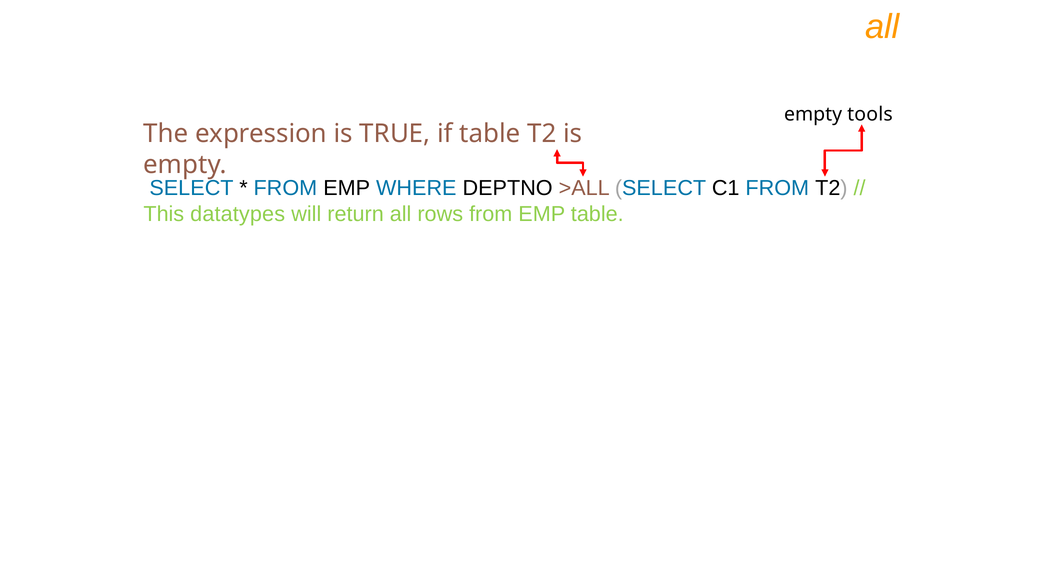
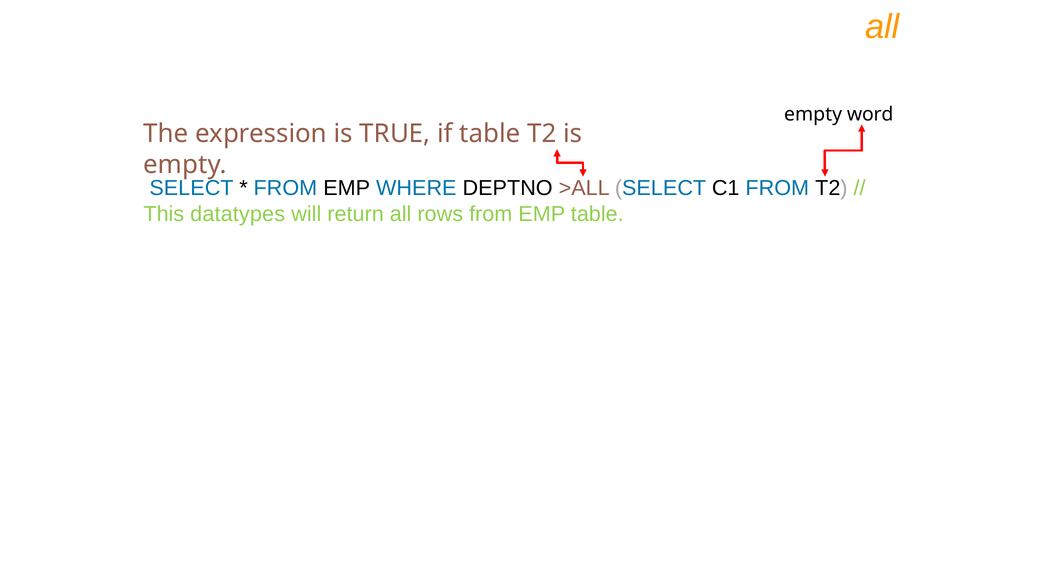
tools: tools -> word (870, 114)
